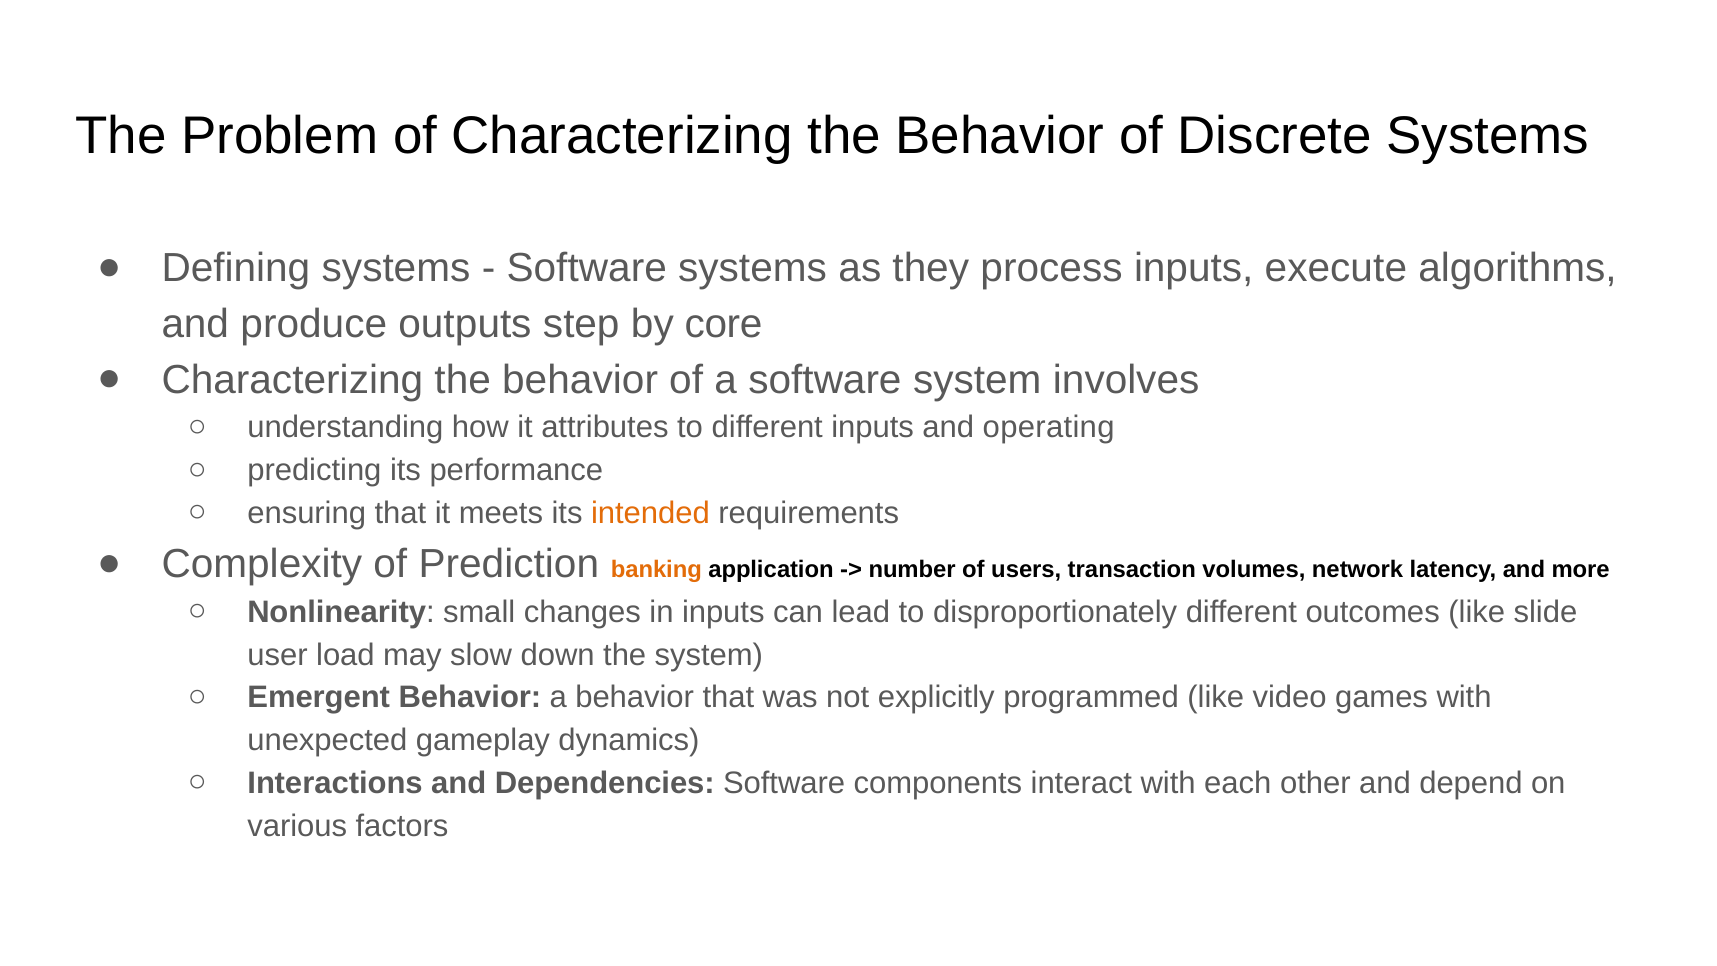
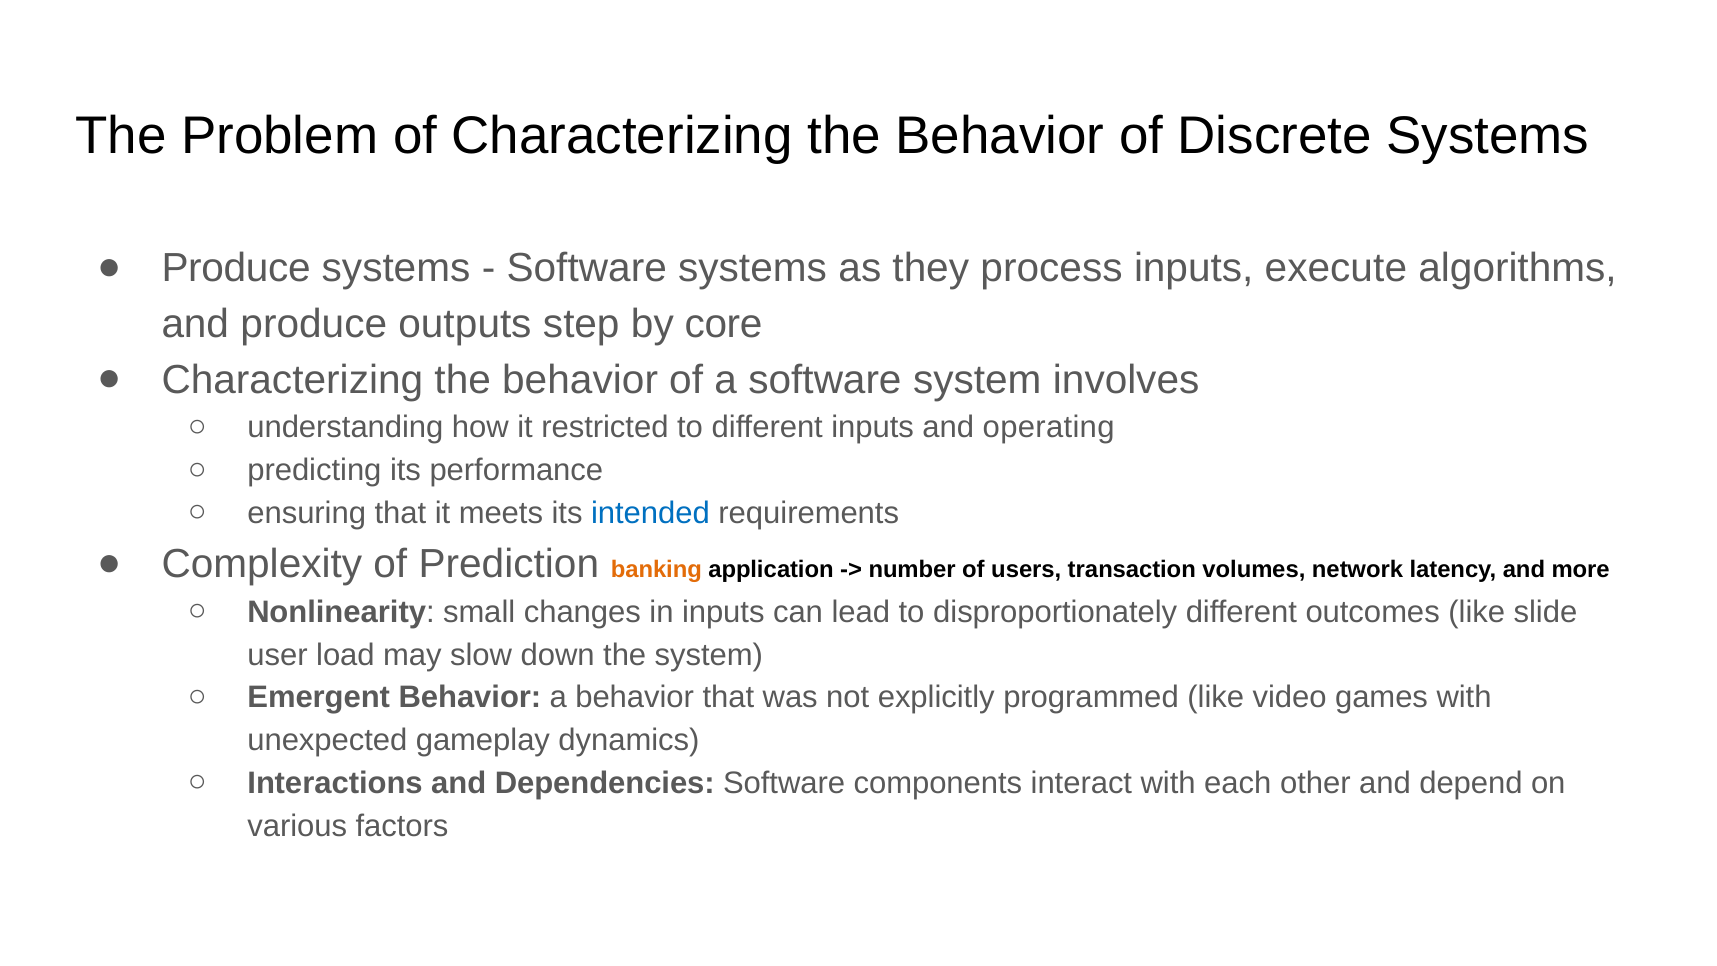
Defining: Defining -> Produce (236, 268)
attributes: attributes -> restricted (605, 428)
intended colour: orange -> blue (650, 513)
